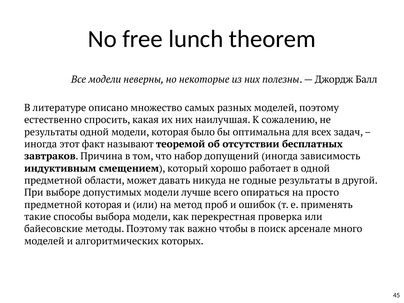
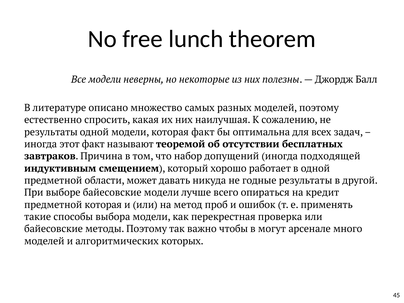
которая было: было -> факт (203, 132)
зависимость: зависимость -> подходящей (330, 156)
выборе допустимых: допустимых -> байесовские (112, 193)
просто: просто -> кредит (322, 193)
поиск: поиск -> могут (272, 229)
